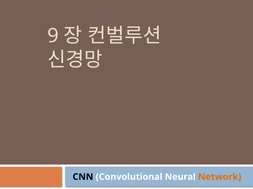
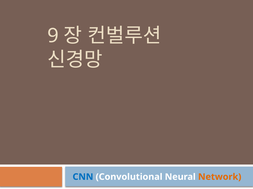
CNN colour: black -> blue (83, 178)
